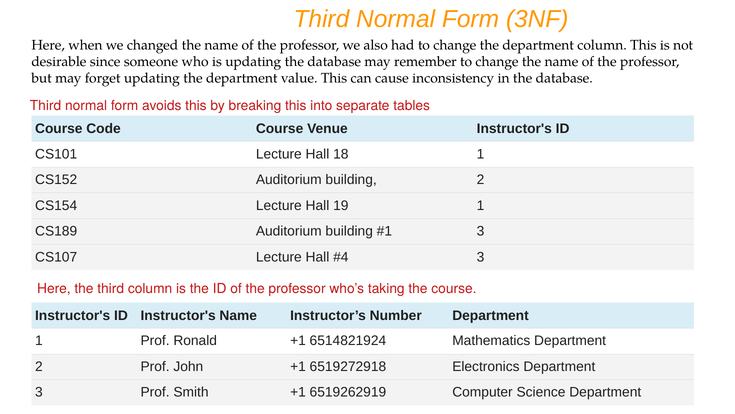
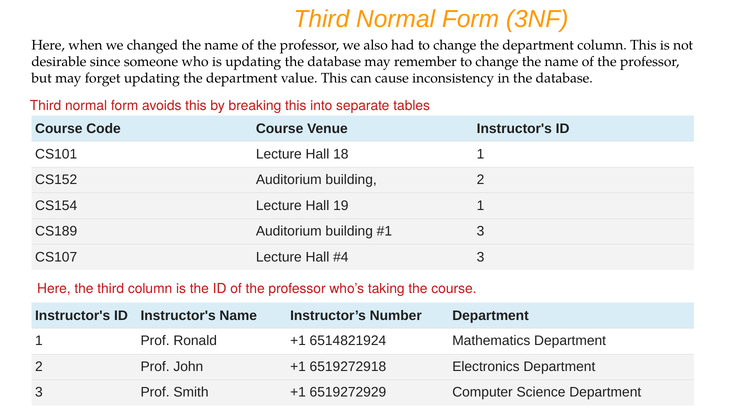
6519262919: 6519262919 -> 6519272929 (348, 392)
